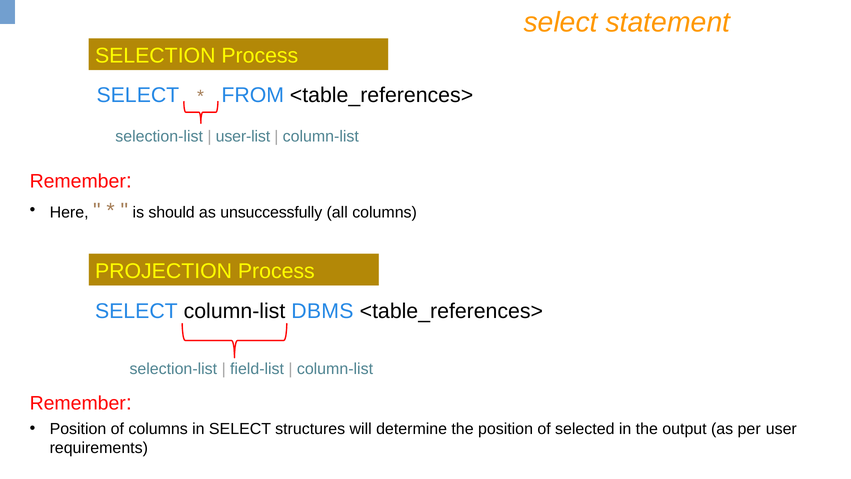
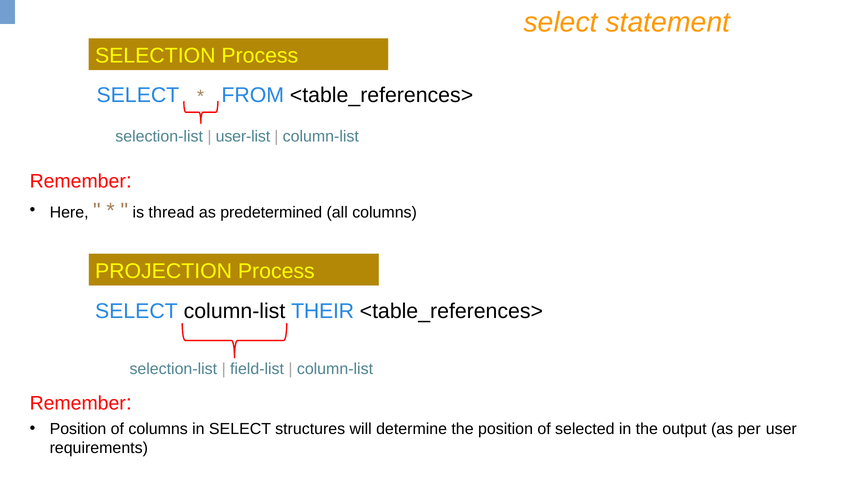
should: should -> thread (171, 212)
unsuccessfully: unsuccessfully -> predetermined (271, 212)
DBMS: DBMS -> THEIR (323, 311)
